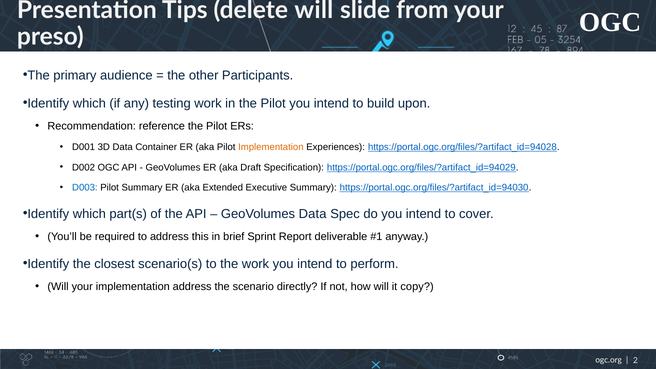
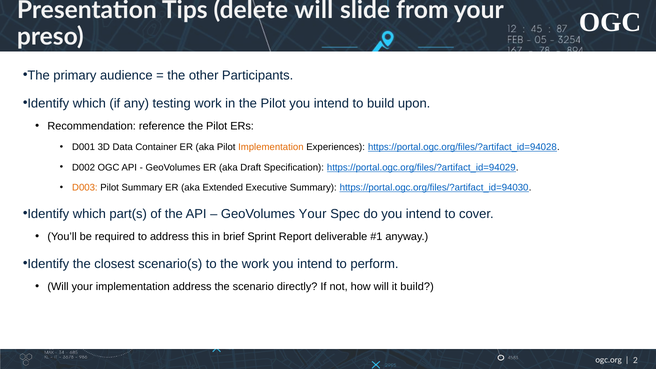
D003 colour: blue -> orange (85, 188)
GeoVolumes Data: Data -> Your (313, 214)
it copy: copy -> build (417, 287)
